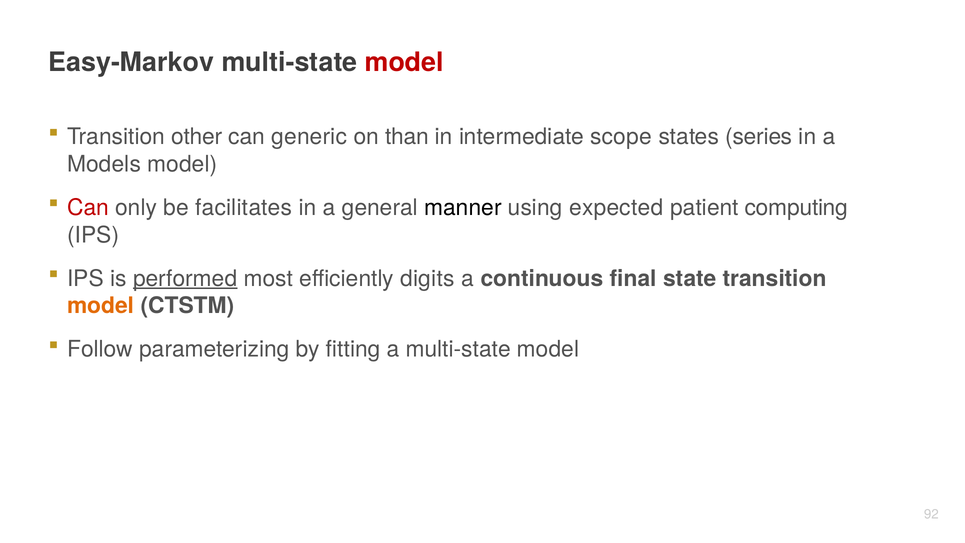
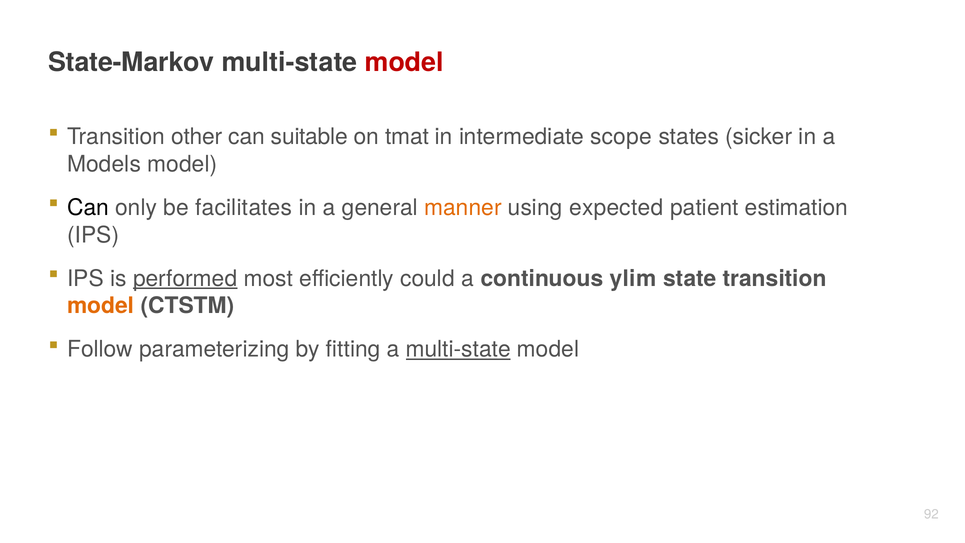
Easy-Markov: Easy-Markov -> State-Markov (131, 62)
generic: generic -> suitable (309, 137)
than: than -> tmat (407, 137)
series: series -> sicker (759, 137)
Can colour: red -> black (88, 208)
manner colour: black -> orange (463, 208)
computing: computing -> estimation (796, 208)
digits: digits -> could (427, 278)
final: final -> ylim (633, 278)
multi-state underline: none -> present (458, 349)
